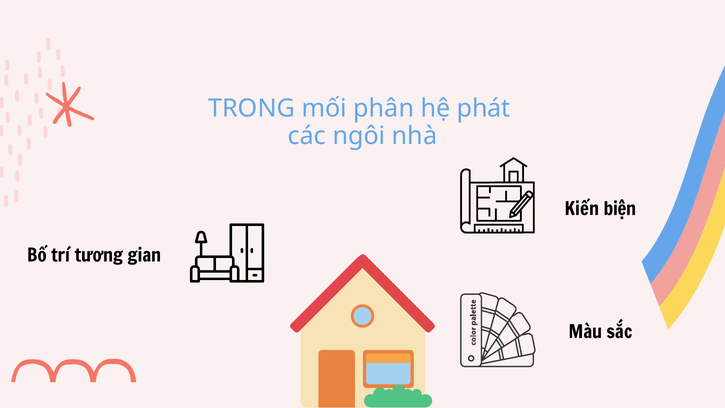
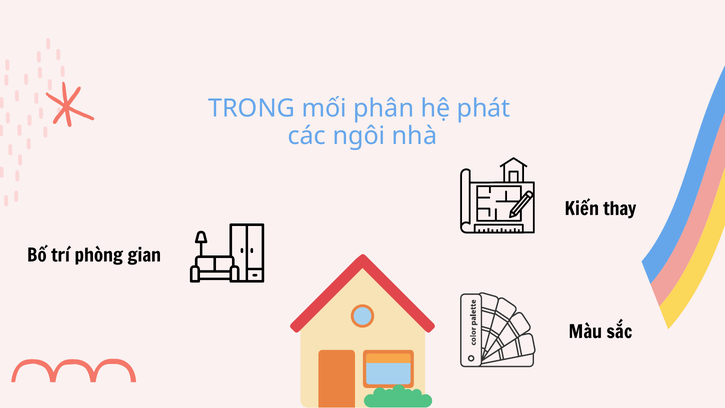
biện: biện -> thay (620, 209)
tương: tương -> phòng (99, 255)
